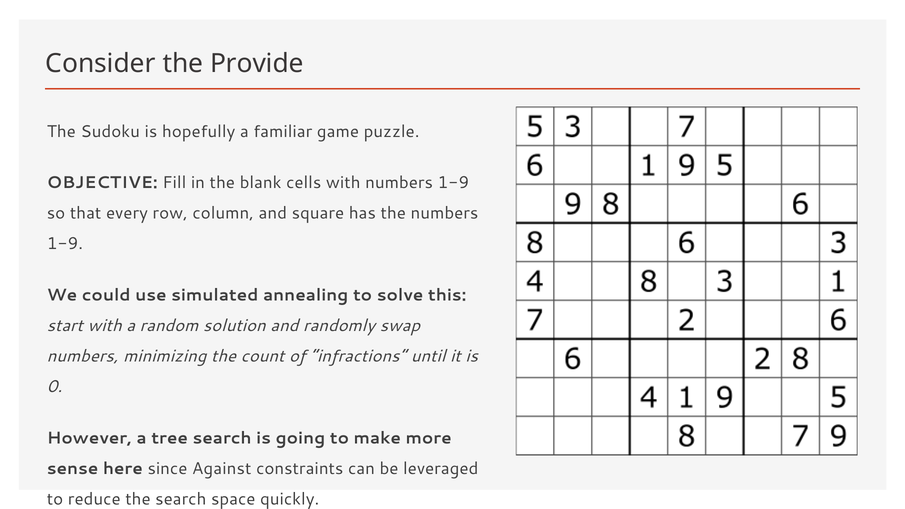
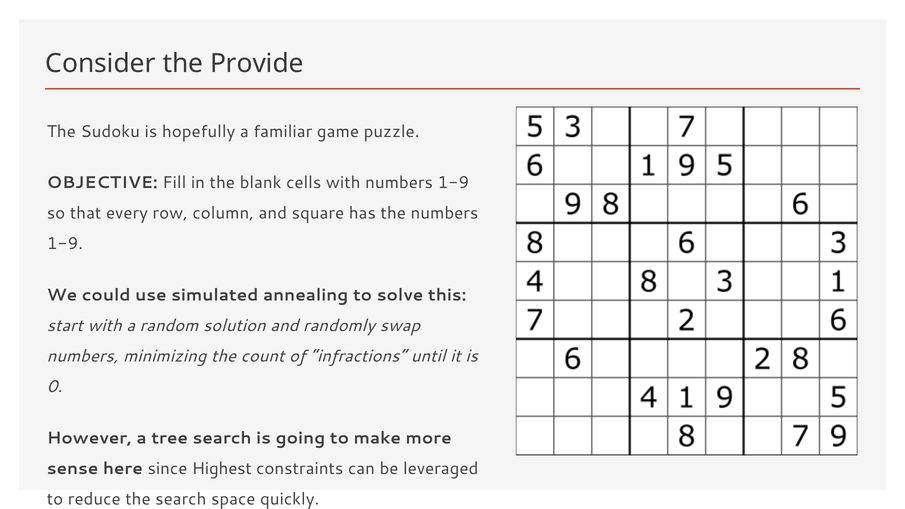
Against: Against -> Highest (222, 469)
